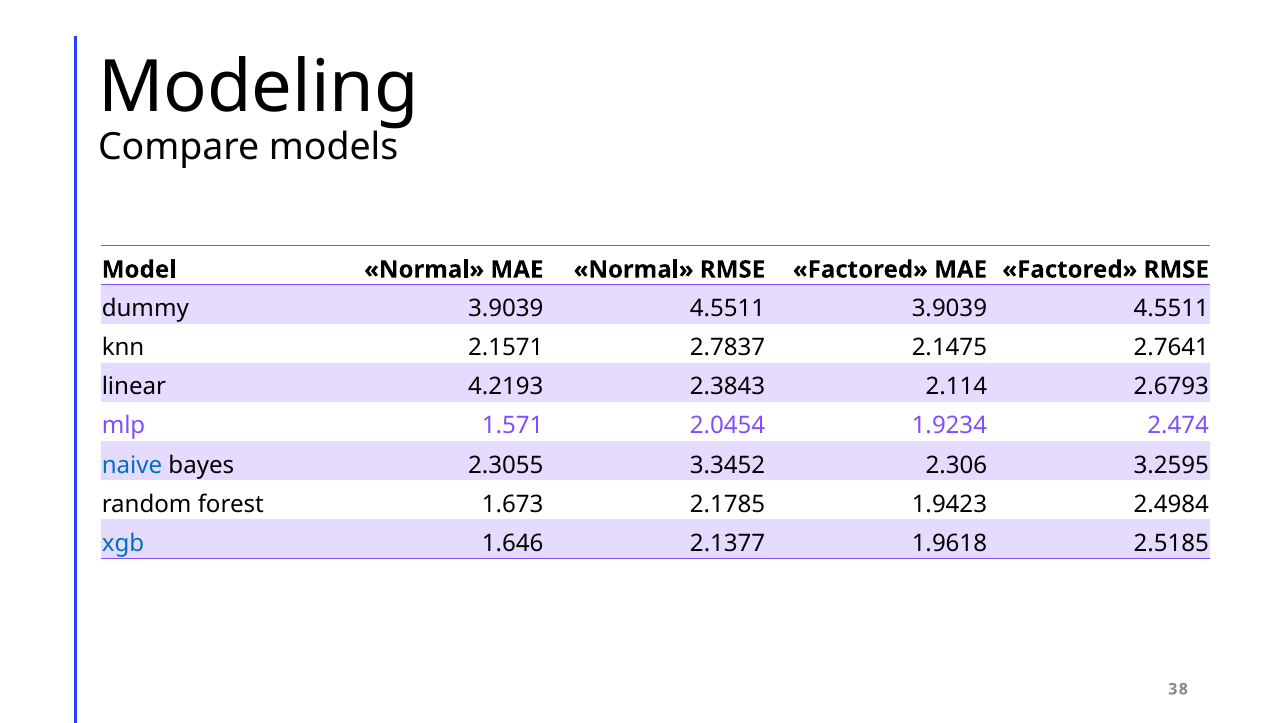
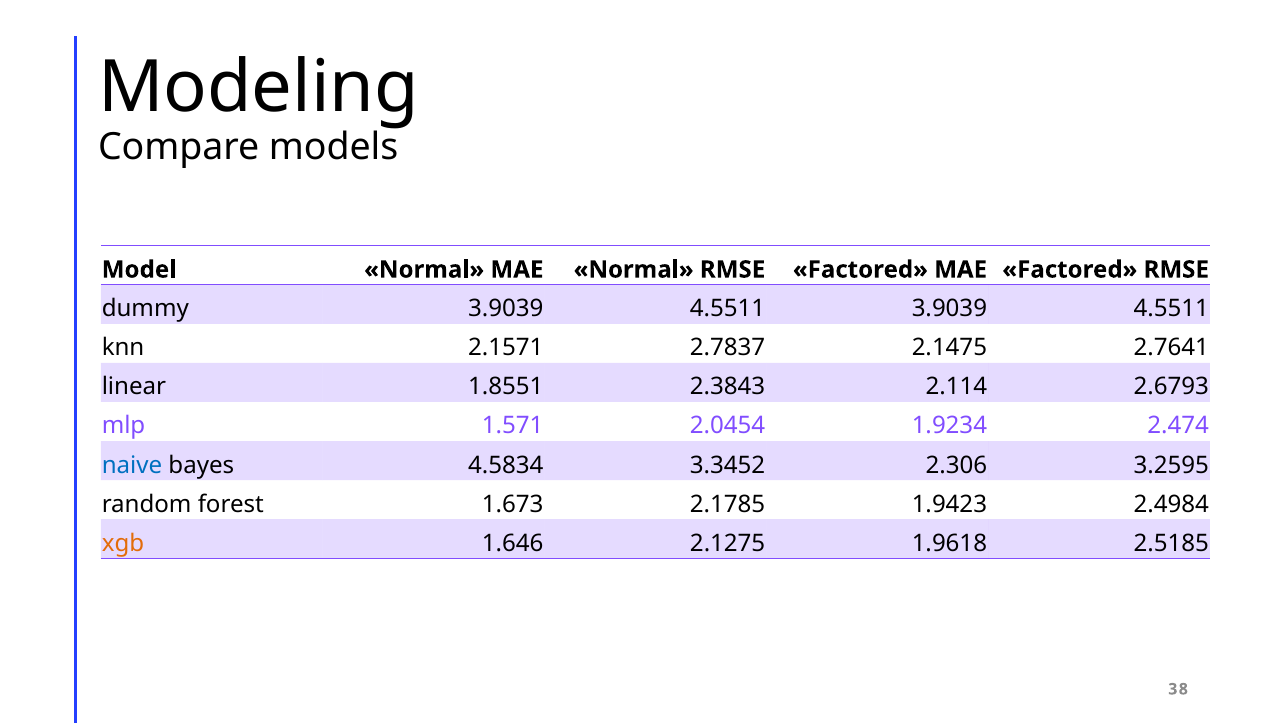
4.2193: 4.2193 -> 1.8551 (506, 387)
2.3055: 2.3055 -> 4.5834 (506, 465)
xgb colour: blue -> orange (123, 544)
2.1377: 2.1377 -> 2.1275 (728, 544)
